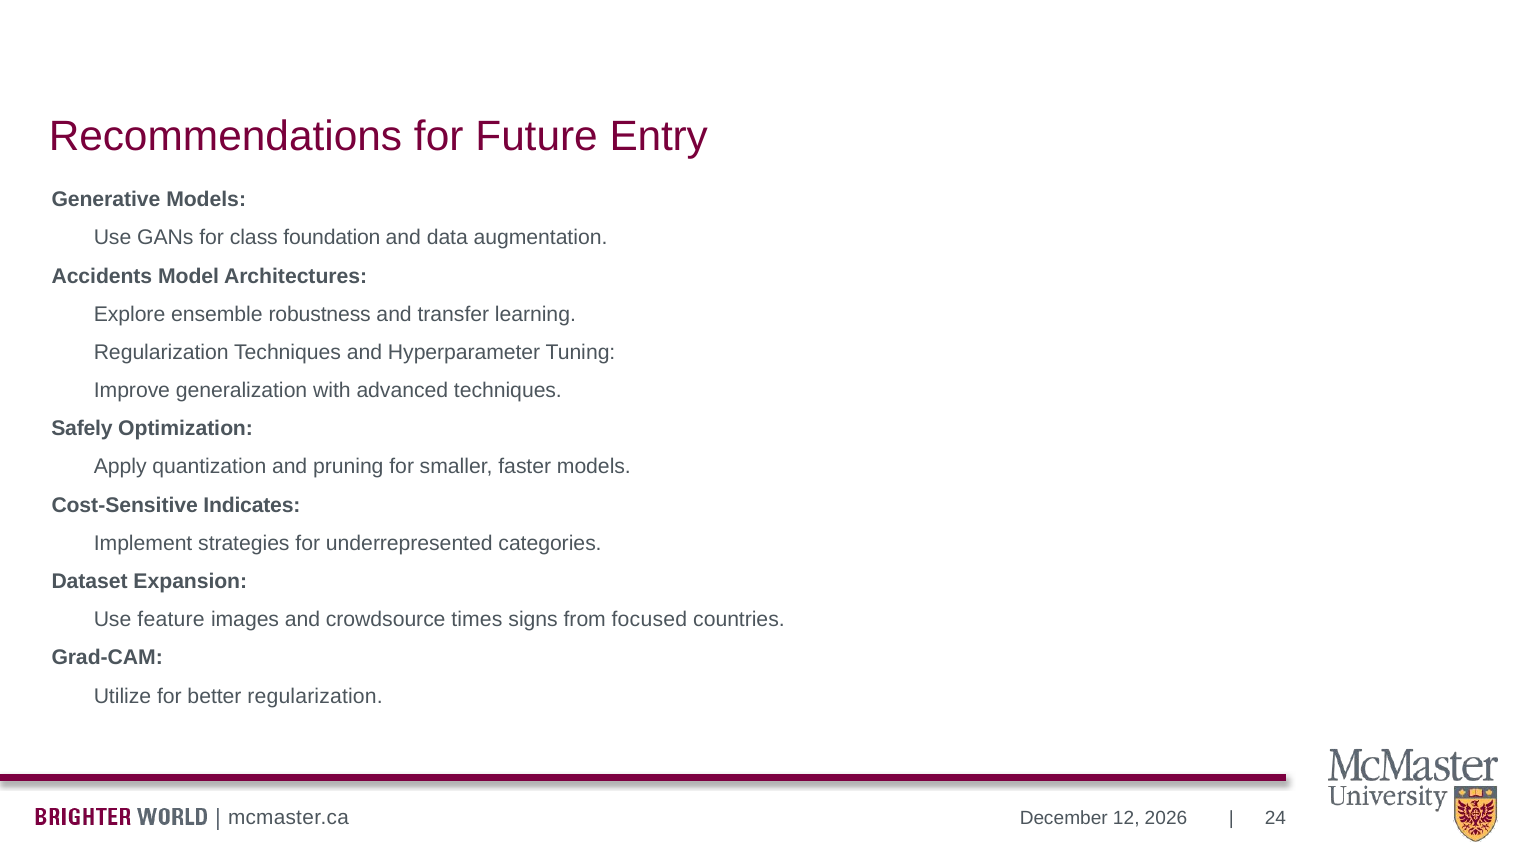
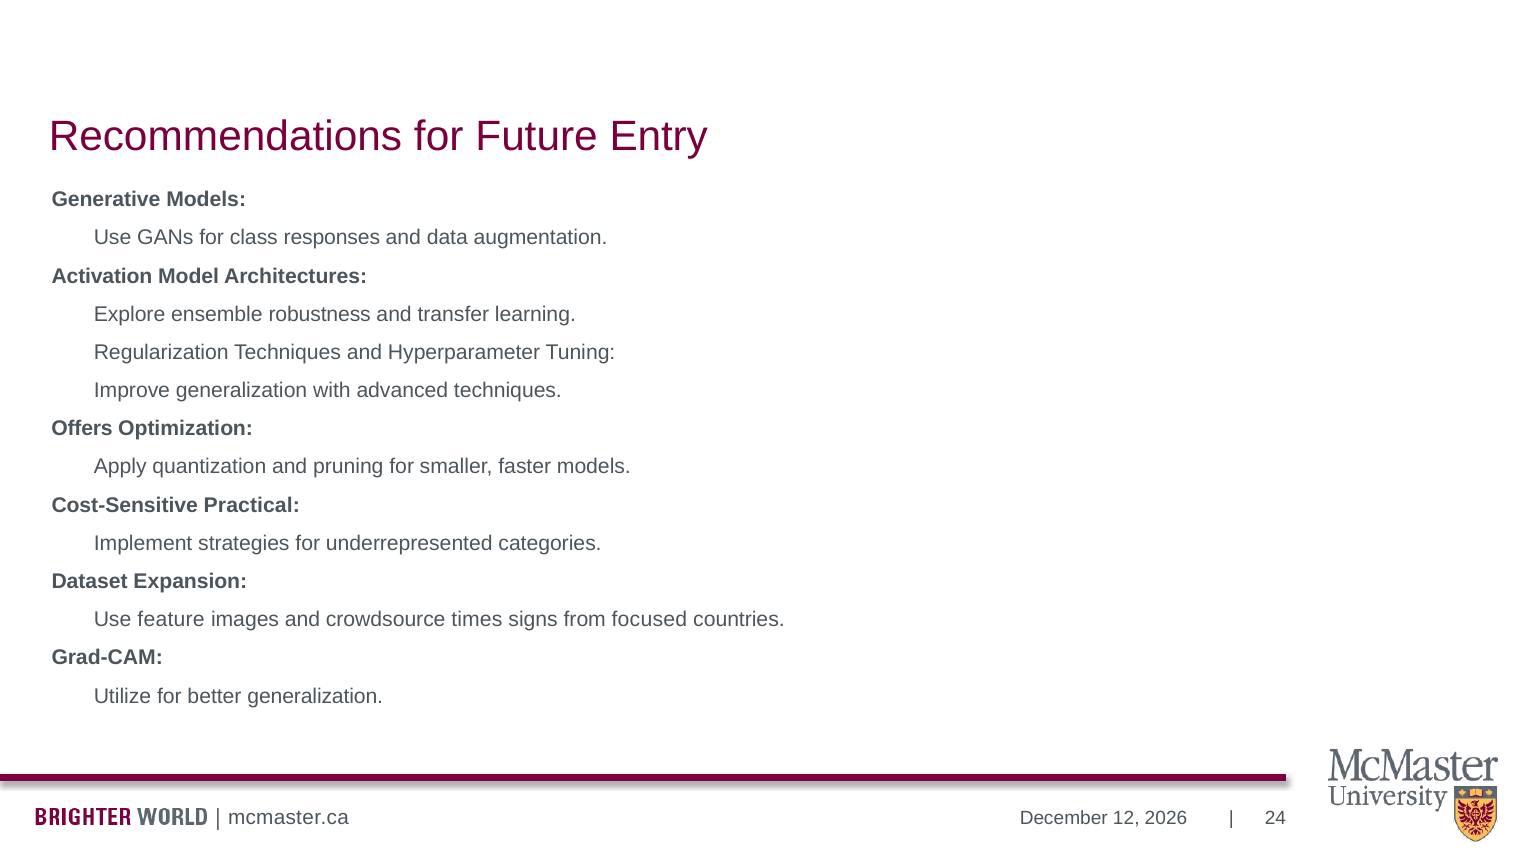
foundation: foundation -> responses (332, 238)
Accidents: Accidents -> Activation (102, 276)
Safely: Safely -> Offers (82, 429)
Indicates: Indicates -> Practical (252, 505)
better regularization: regularization -> generalization (315, 696)
